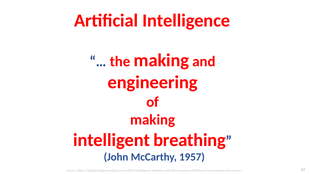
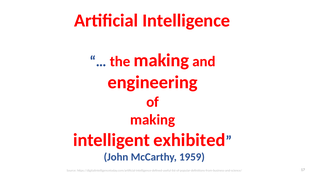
breathing: breathing -> exhibited (189, 140)
1957: 1957 -> 1959 (192, 157)
